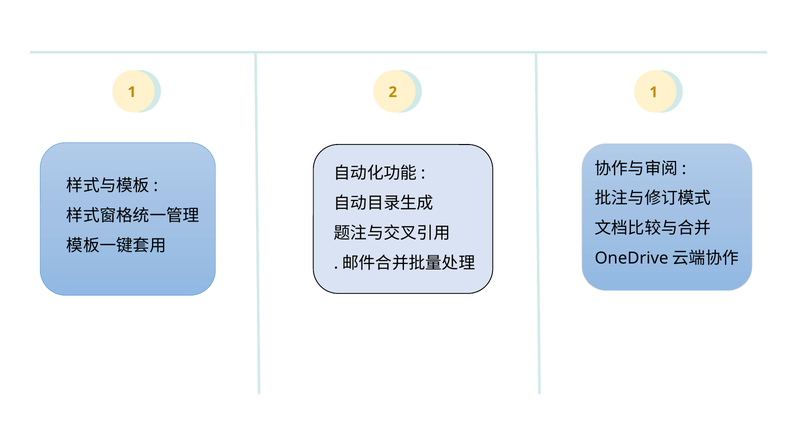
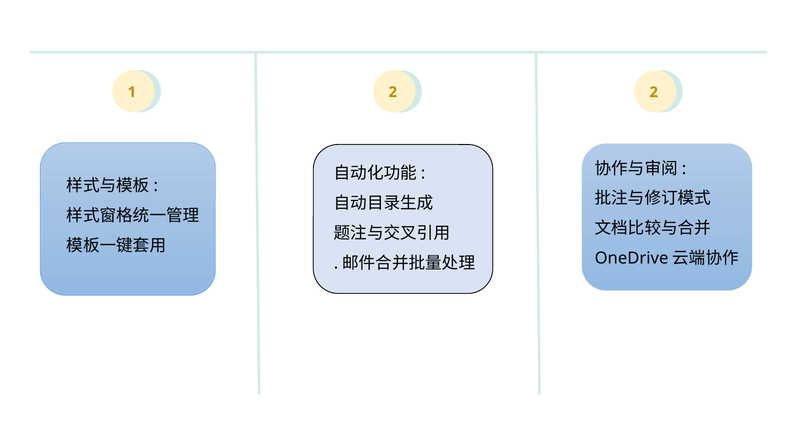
2 1: 1 -> 2 (654, 92)
